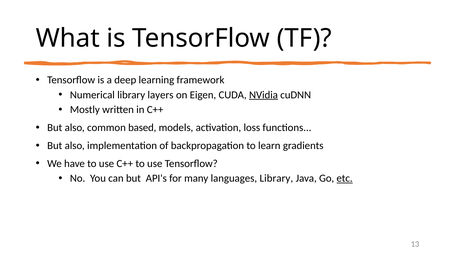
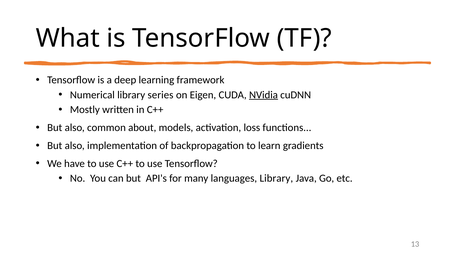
layers: layers -> series (160, 95)
based: based -> about (142, 128)
etc underline: present -> none (345, 178)
